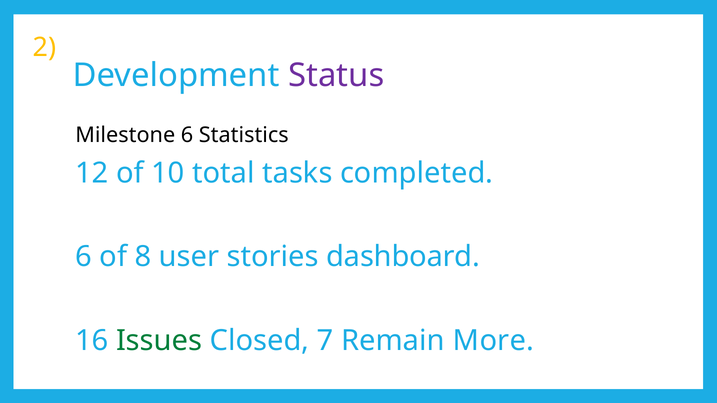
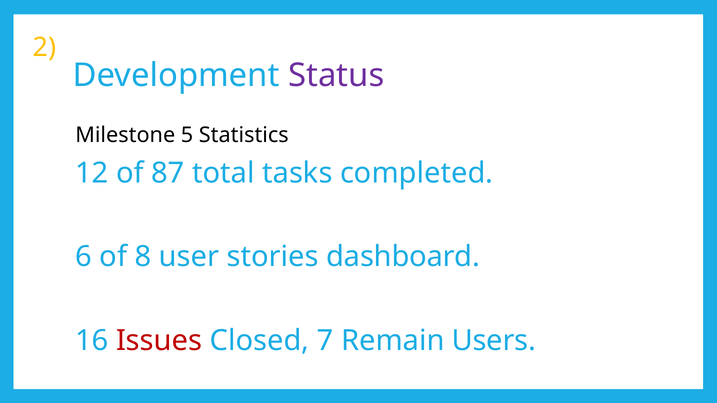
Milestone 6: 6 -> 5 (187, 135)
10: 10 -> 87 (168, 173)
Issues colour: green -> red (159, 341)
More: More -> Users (494, 341)
